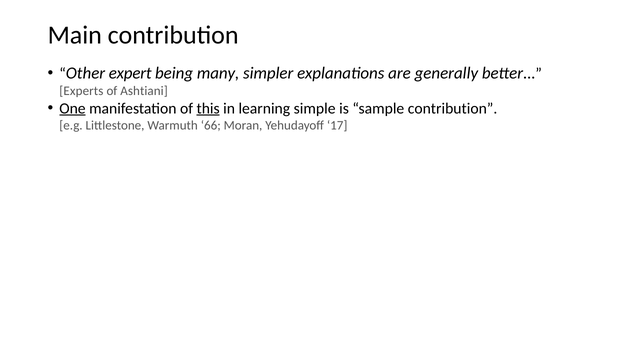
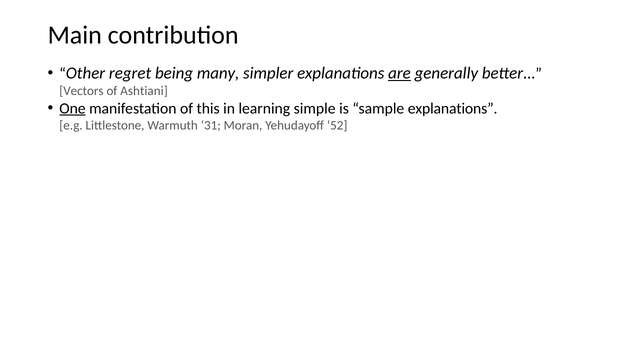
expert: expert -> regret (130, 73)
are underline: none -> present (400, 73)
Experts: Experts -> Vectors (81, 91)
this underline: present -> none (208, 108)
sample contribution: contribution -> explanations (453, 108)
66: 66 -> 31 (211, 125)
17: 17 -> 52 (337, 125)
